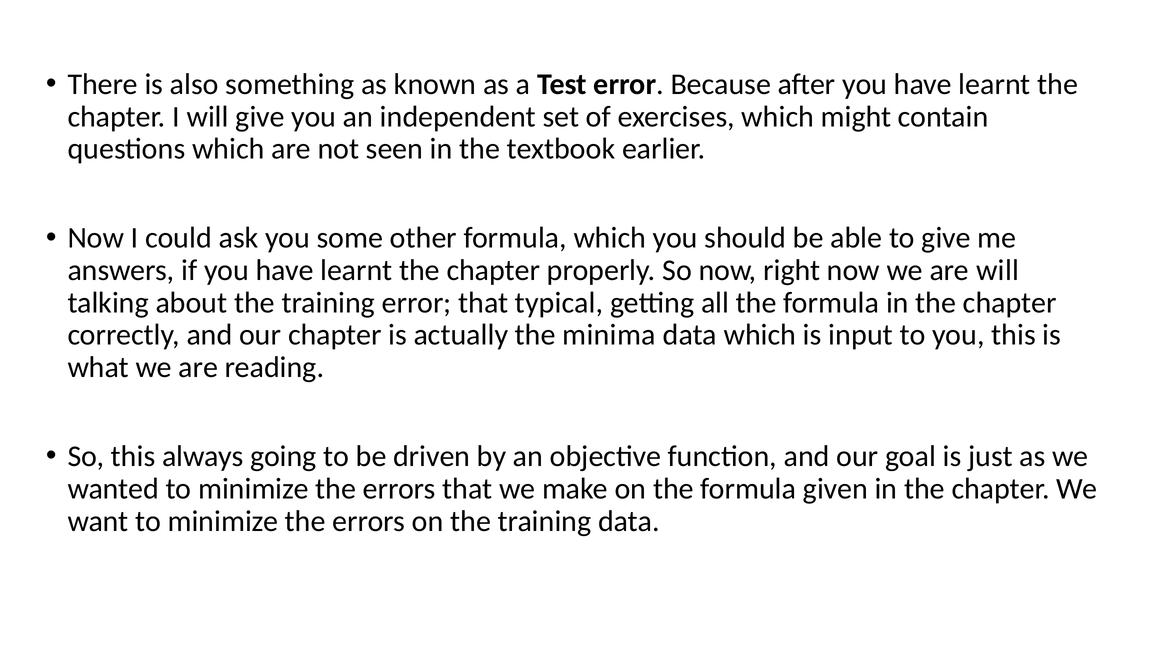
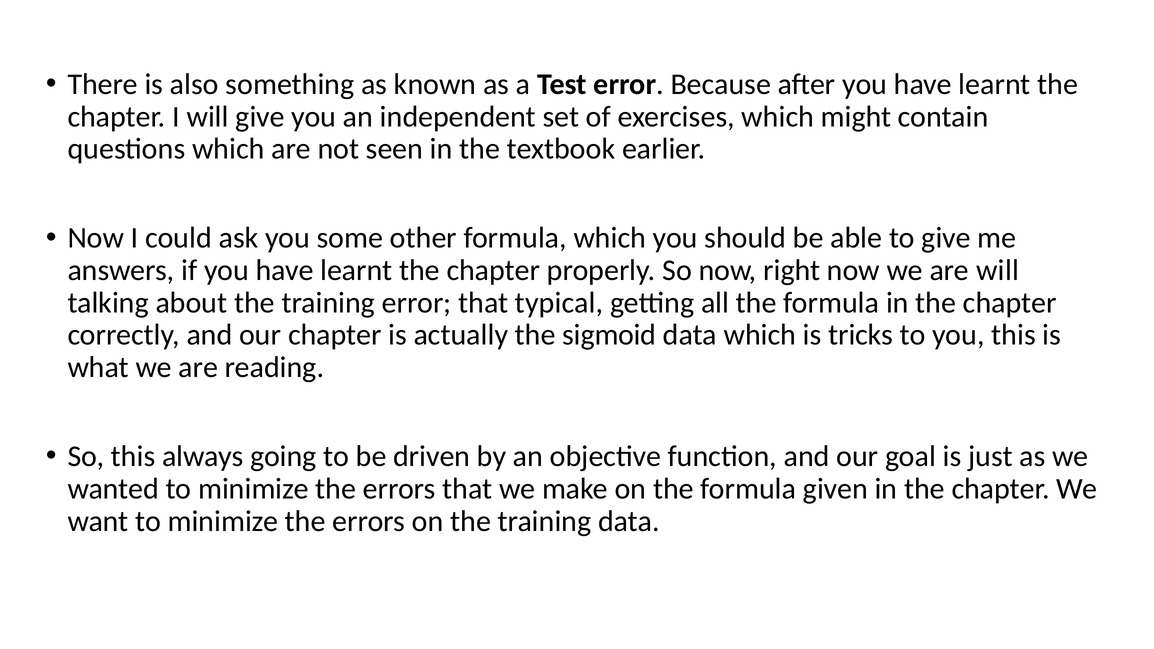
minima: minima -> sigmoid (609, 335)
input: input -> tricks (861, 335)
